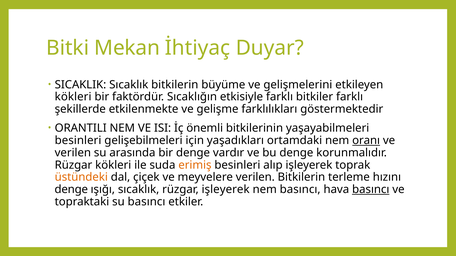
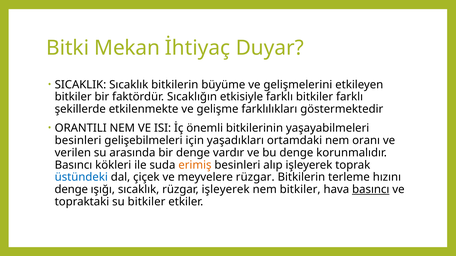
kökleri: kökleri -> bitkiler (73, 97)
oranı underline: present -> none (366, 141)
Rüzgar: Rüzgar -> Basıncı (73, 165)
üstündeki colour: orange -> blue (81, 178)
meyvelere verilen: verilen -> rüzgar (255, 178)
nem basıncı: basıncı -> bitkiler (300, 190)
su basıncı: basıncı -> bitkiler (147, 202)
